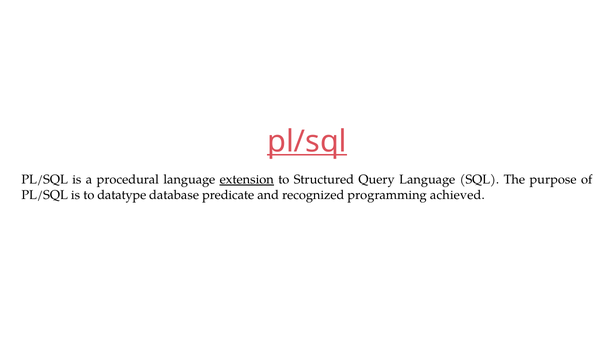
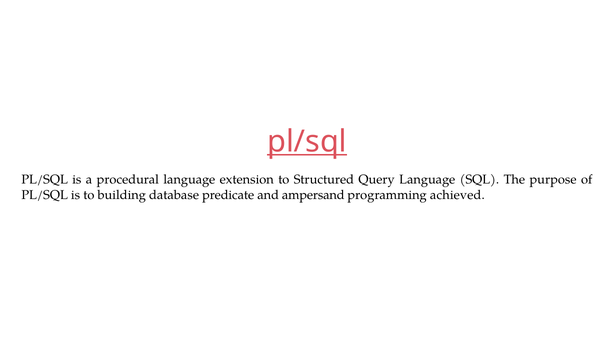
extension underline: present -> none (247, 180)
datatype: datatype -> building (122, 195)
recognized: recognized -> ampersand (313, 195)
